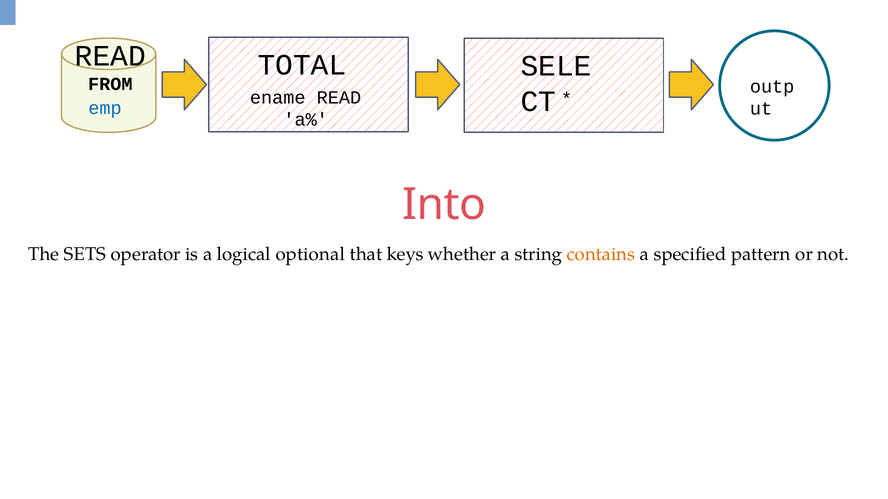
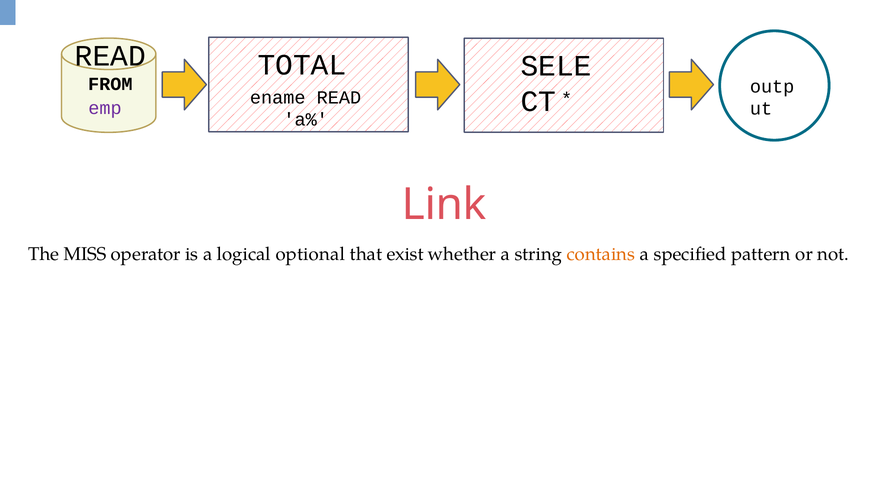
emp colour: blue -> purple (105, 108)
Into: Into -> Link (444, 205)
SETS: SETS -> MISS (85, 254)
keys: keys -> exist (405, 254)
